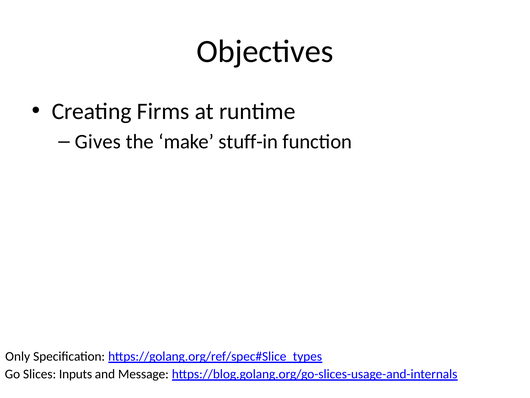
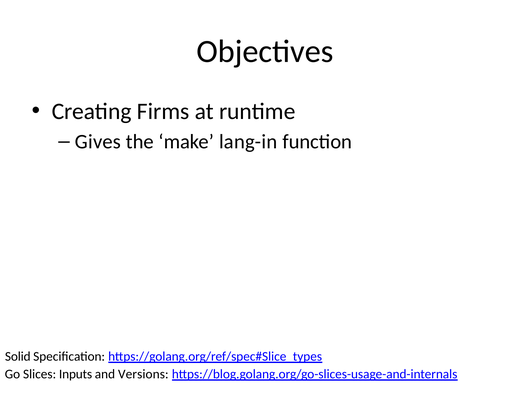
stuff-in: stuff-in -> lang-in (248, 142)
Only: Only -> Solid (18, 356)
Message: Message -> Versions (143, 374)
